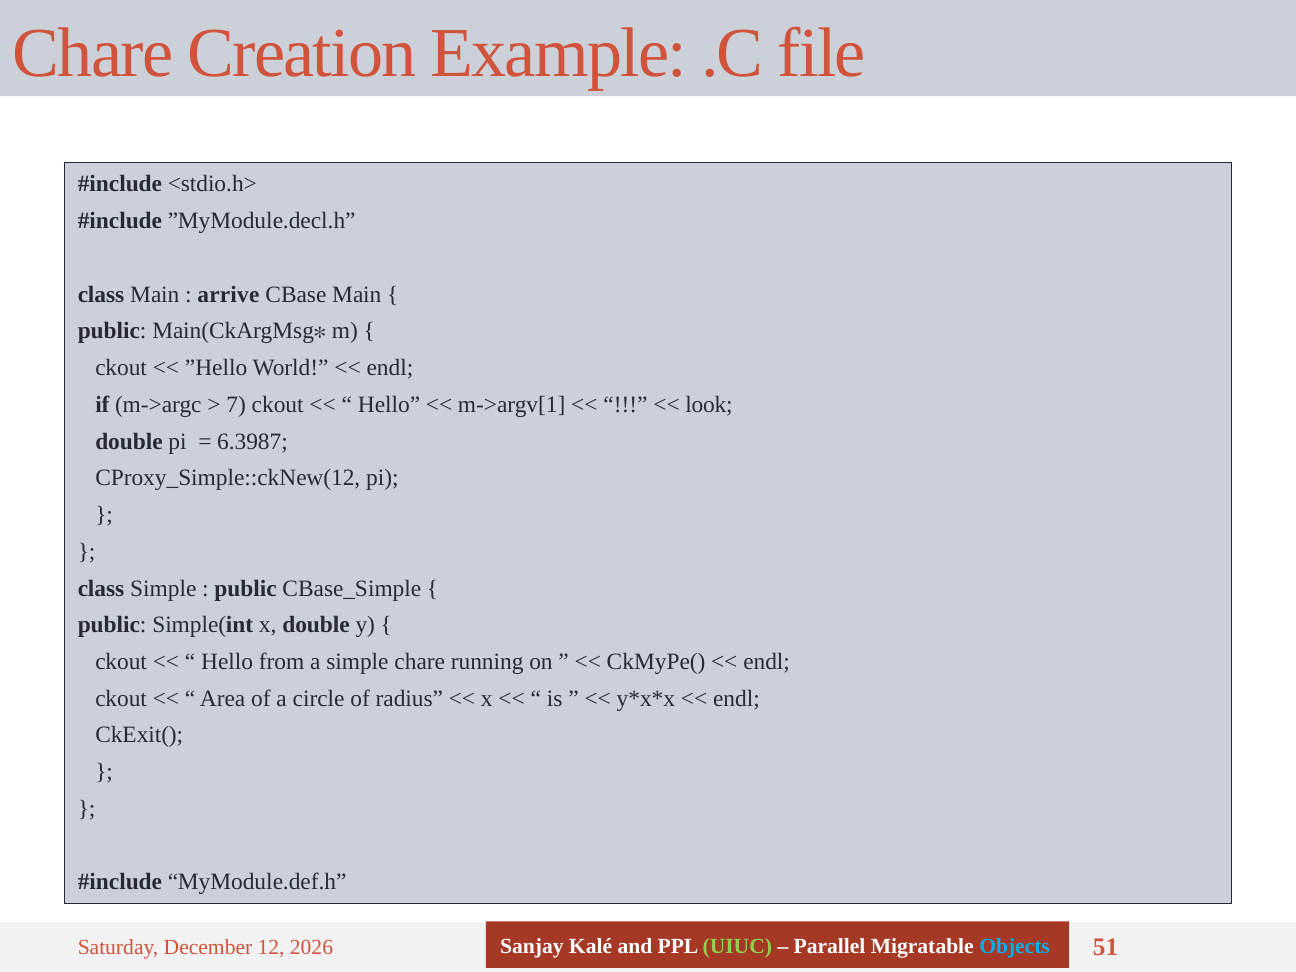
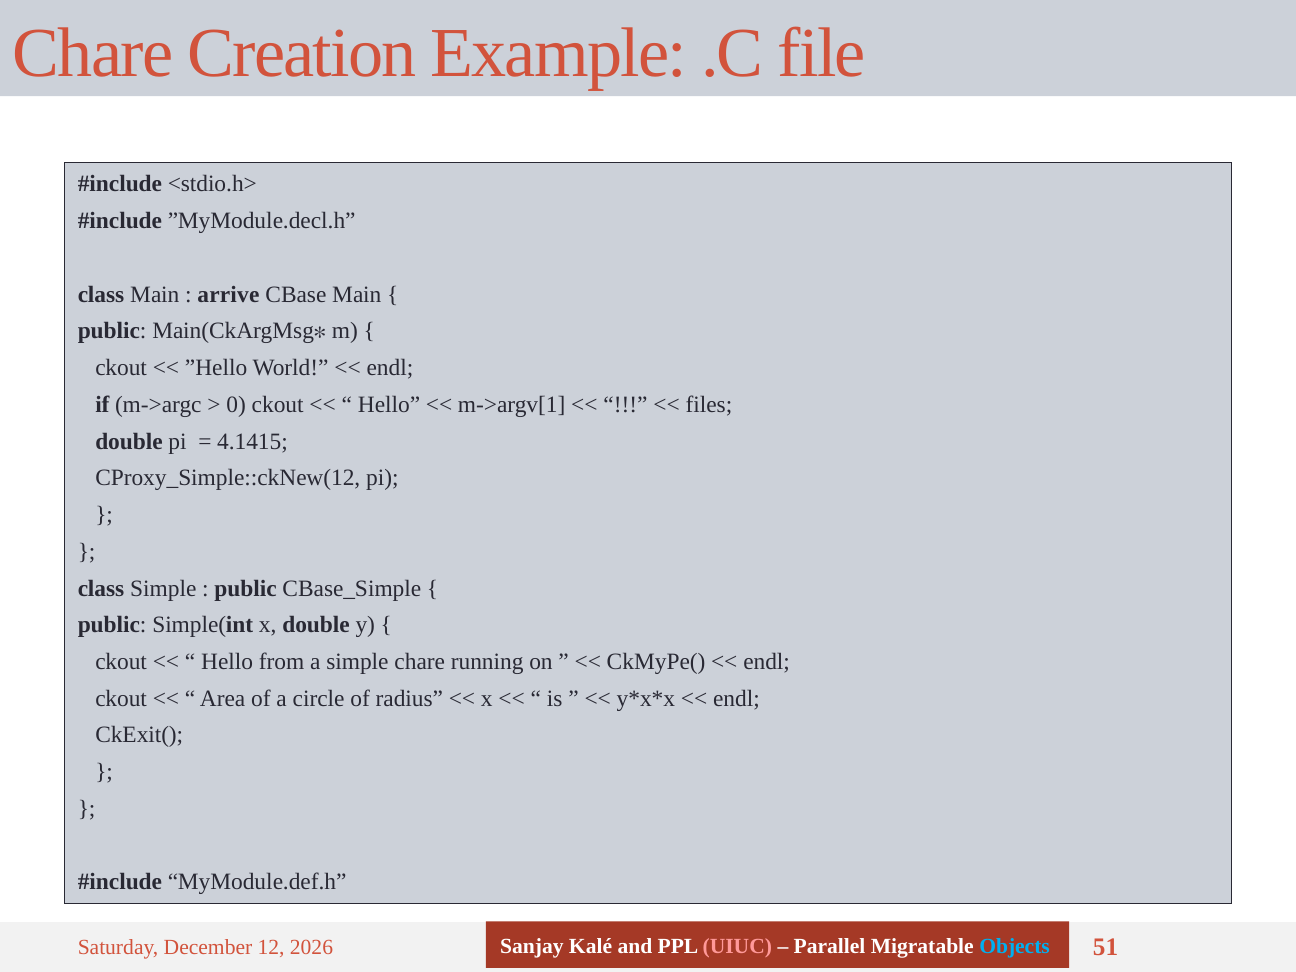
7: 7 -> 0 (236, 405)
look: look -> files (709, 405)
6.3987: 6.3987 -> 4.1415 (252, 441)
UIUC colour: light green -> pink (737, 946)
